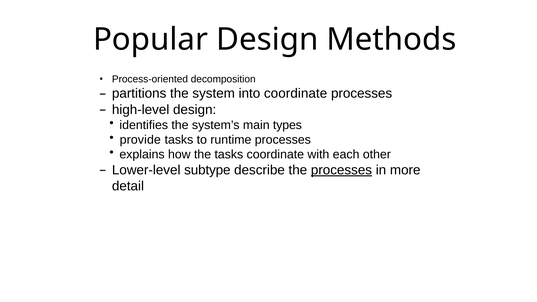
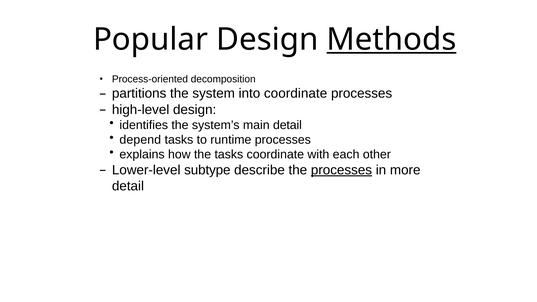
Methods underline: none -> present (391, 39)
main types: types -> detail (287, 125)
provide: provide -> depend (140, 140)
